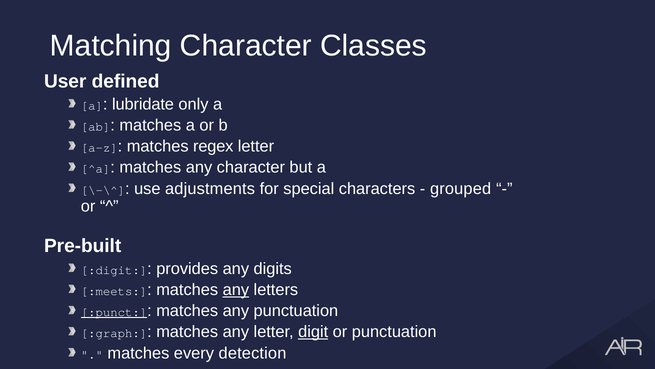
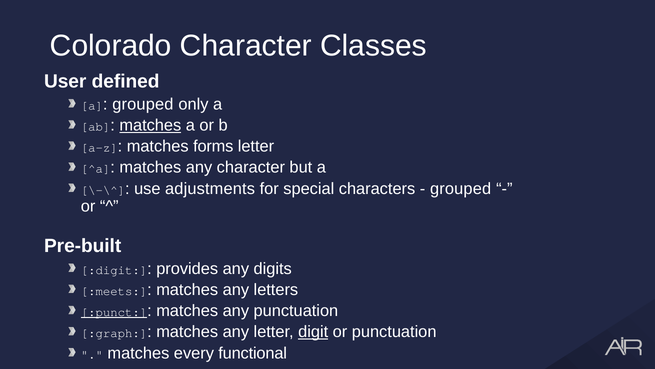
Matching: Matching -> Colorado (111, 46)
lubridate: lubridate -> grouped (143, 104)
matches underline: none -> present (150, 125)
regex: regex -> forms (213, 146)
any underline: present -> none (236, 289)
detection: detection -> functional (253, 353)
